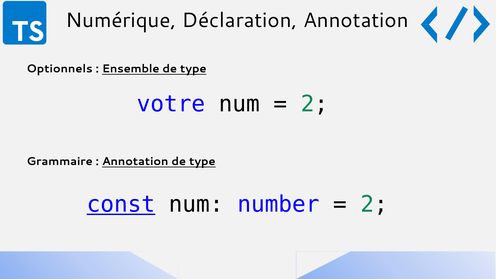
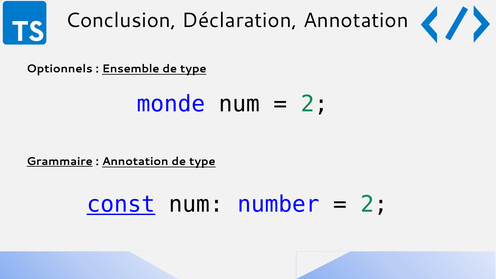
Numérique: Numérique -> Conclusion (121, 20)
votre: votre -> monde (171, 104)
Grammaire underline: none -> present (60, 161)
